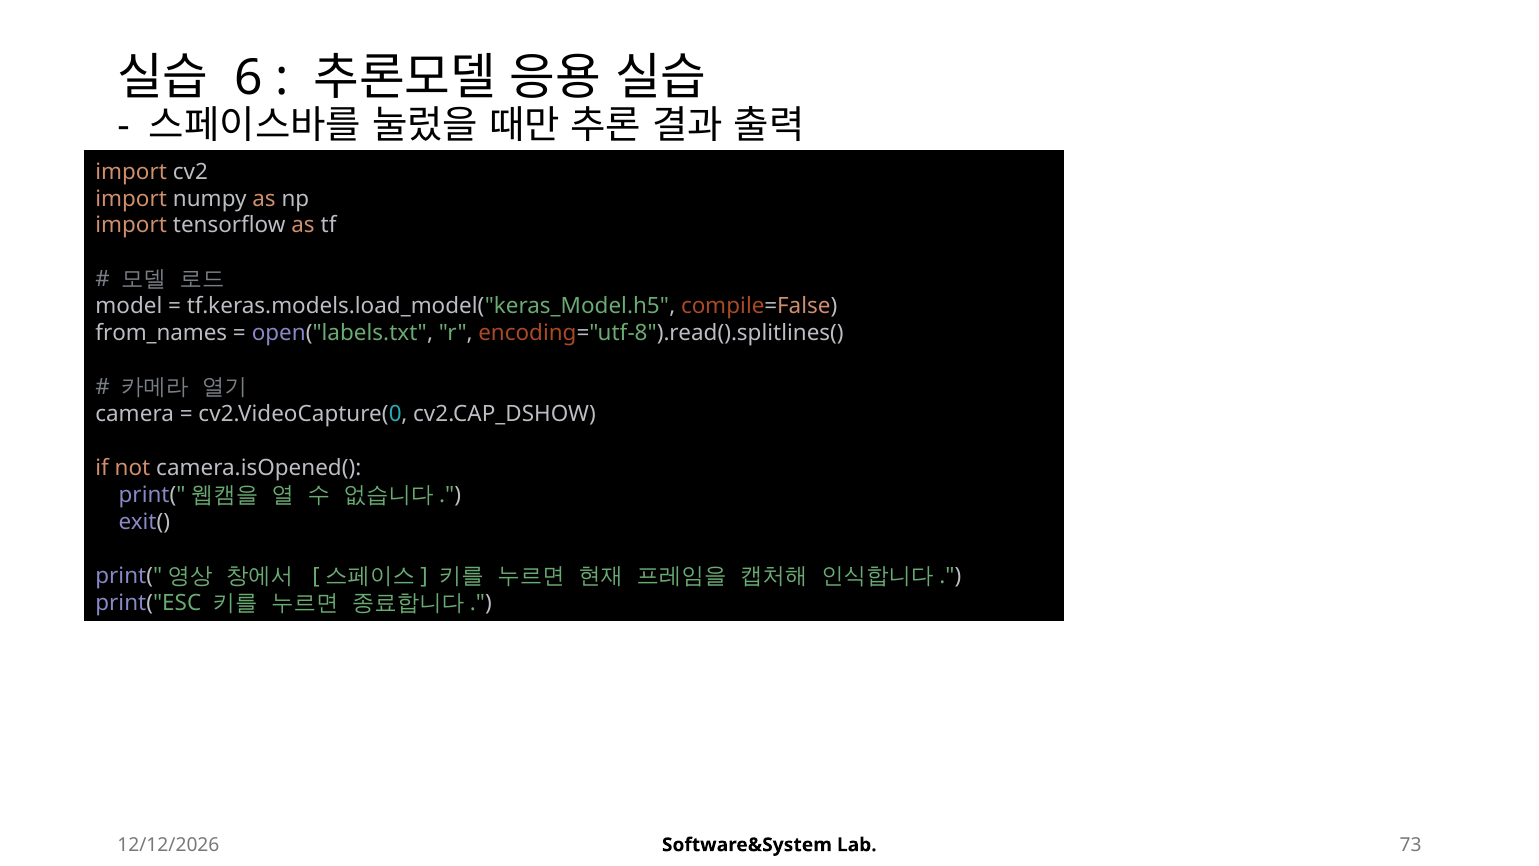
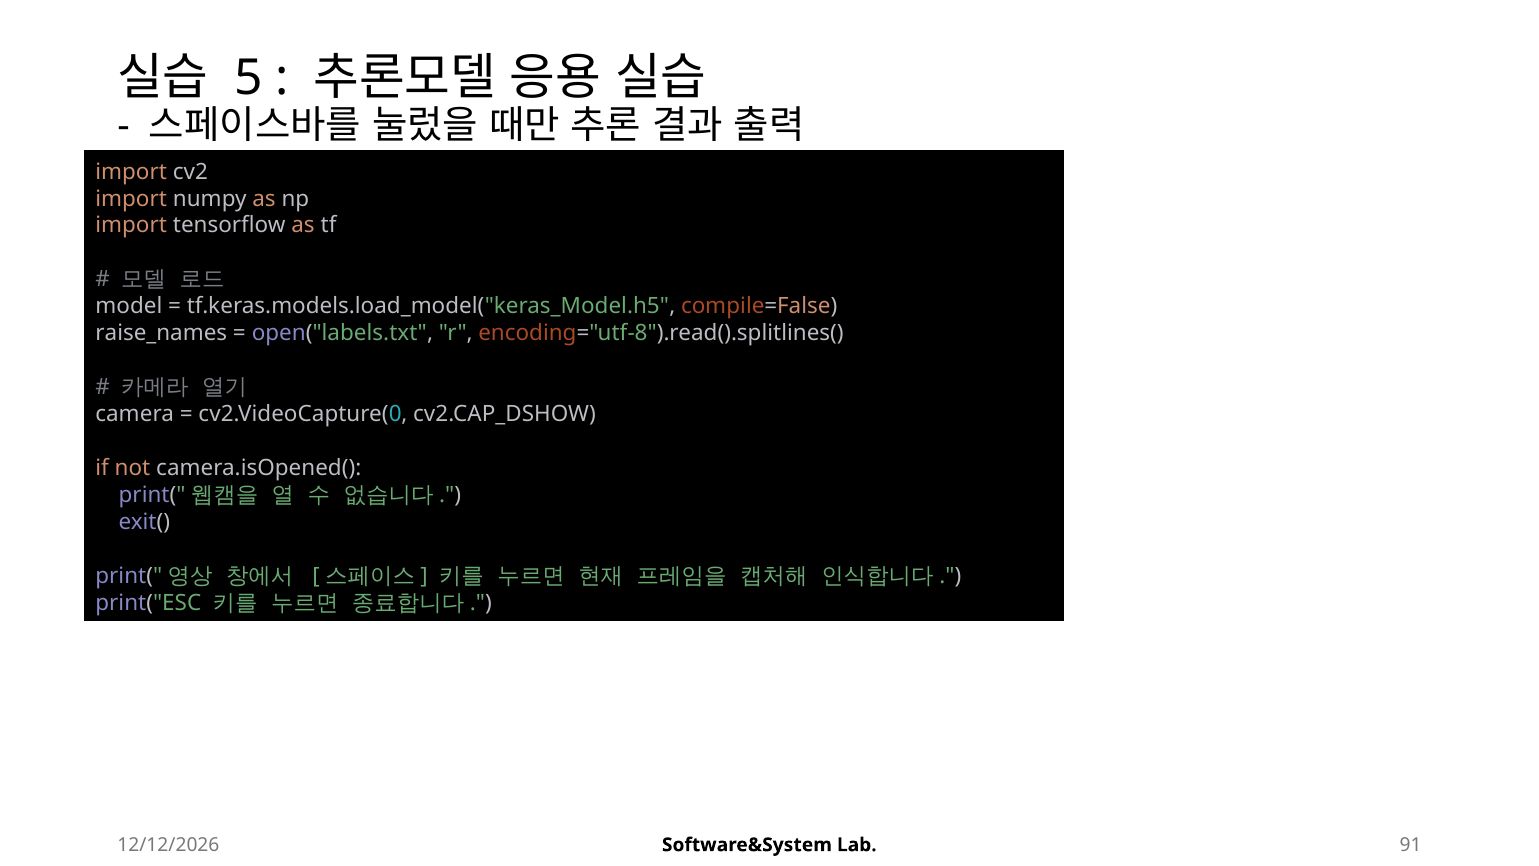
6: 6 -> 5 (248, 78)
from_names: from_names -> raise_names (161, 333)
73: 73 -> 91 (1411, 845)
